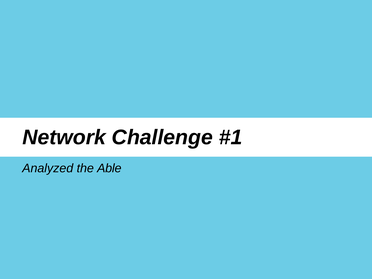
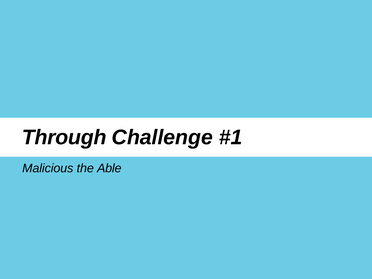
Network: Network -> Through (64, 137)
Analyzed: Analyzed -> Malicious (48, 168)
